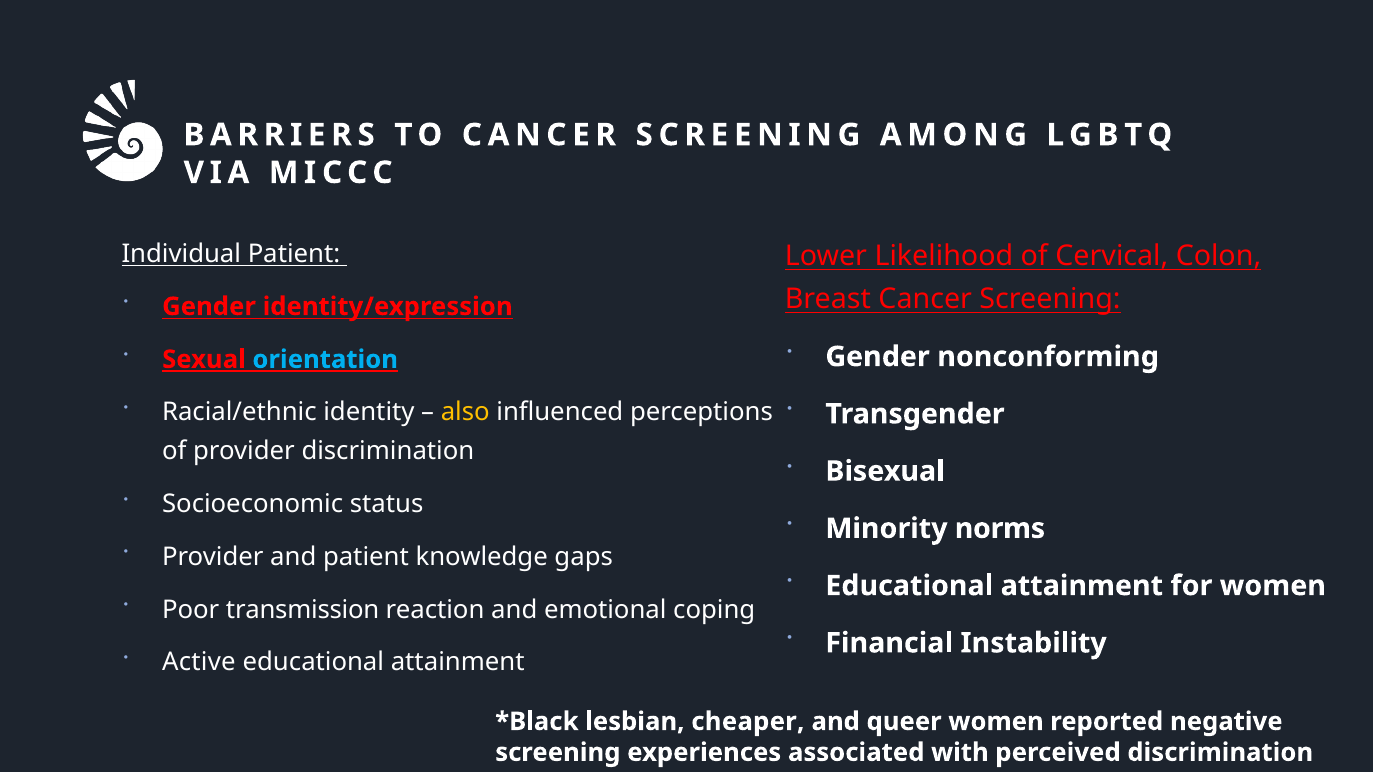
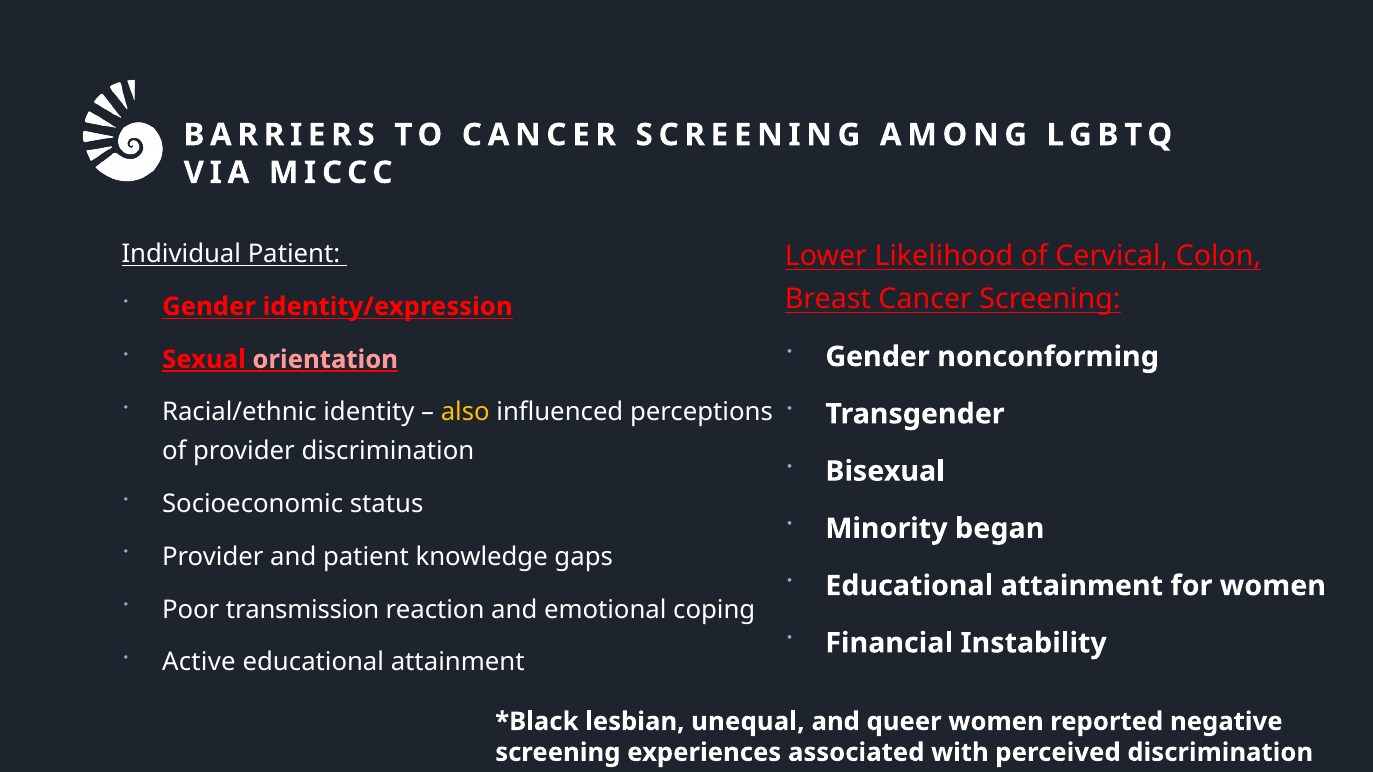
orientation colour: light blue -> pink (325, 360)
norms: norms -> began (1000, 529)
cheaper: cheaper -> unequal (748, 722)
